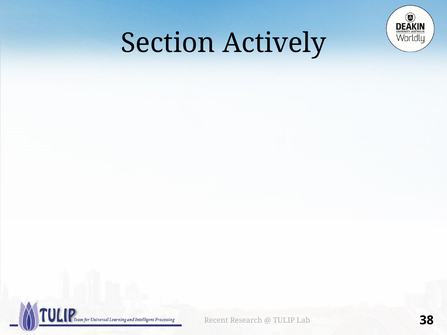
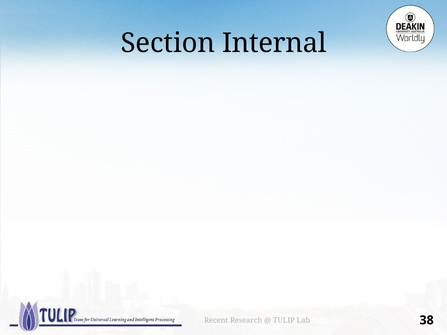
Actively: Actively -> Internal (274, 43)
